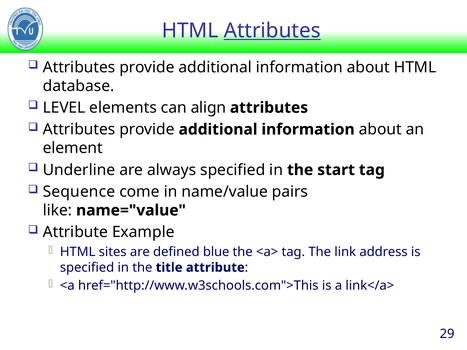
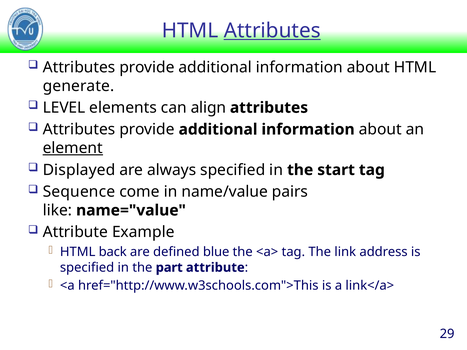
database: database -> generate (79, 86)
element underline: none -> present (73, 148)
Underline: Underline -> Displayed (79, 170)
sites: sites -> back (113, 252)
title: title -> part (169, 268)
